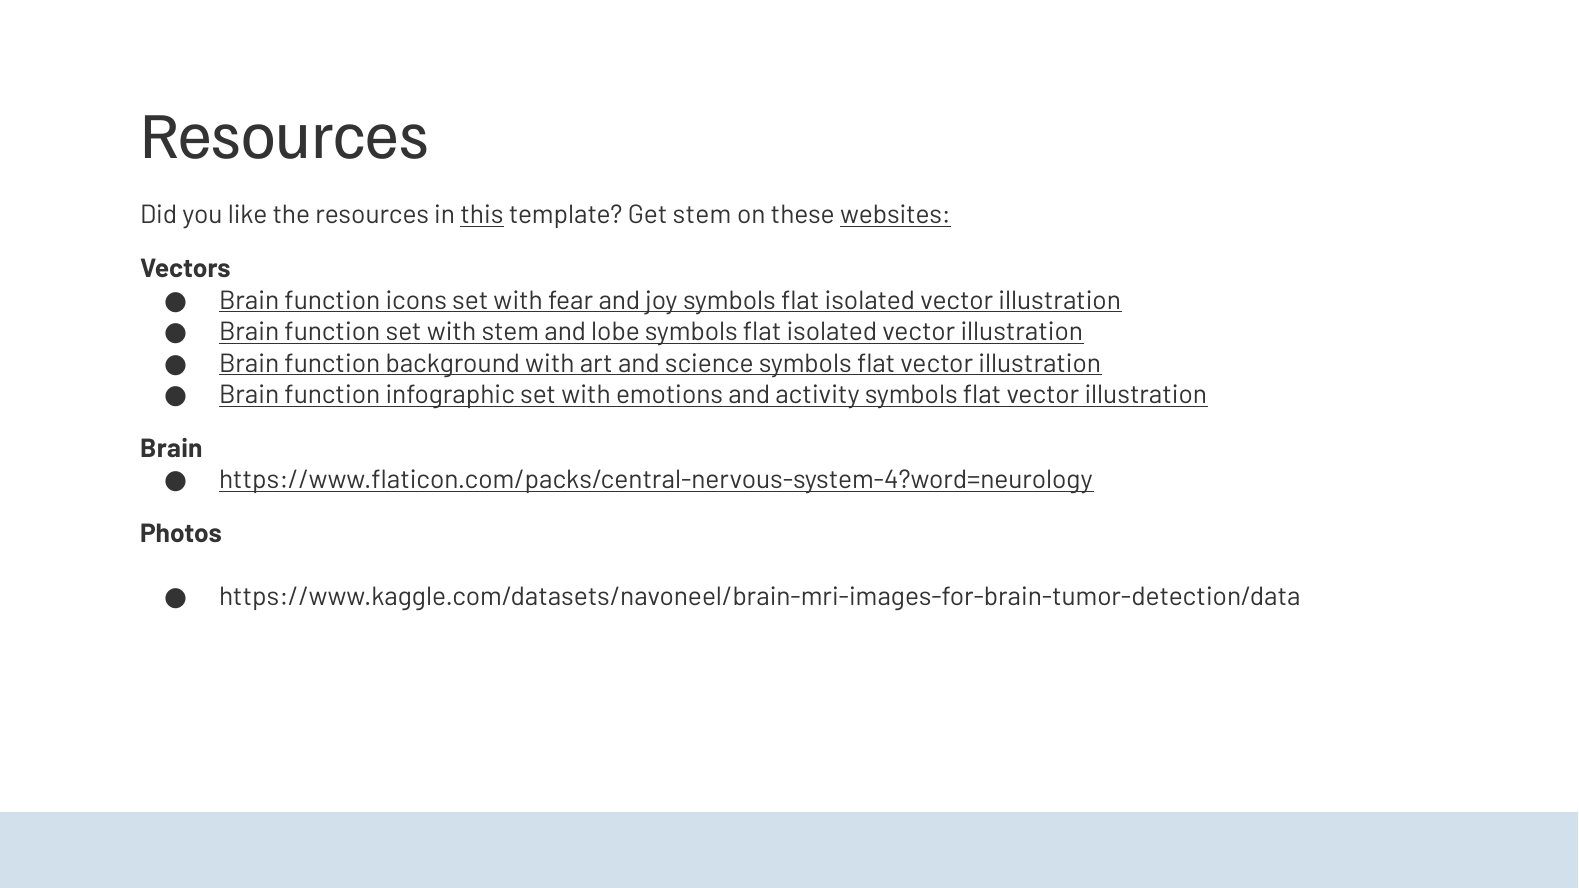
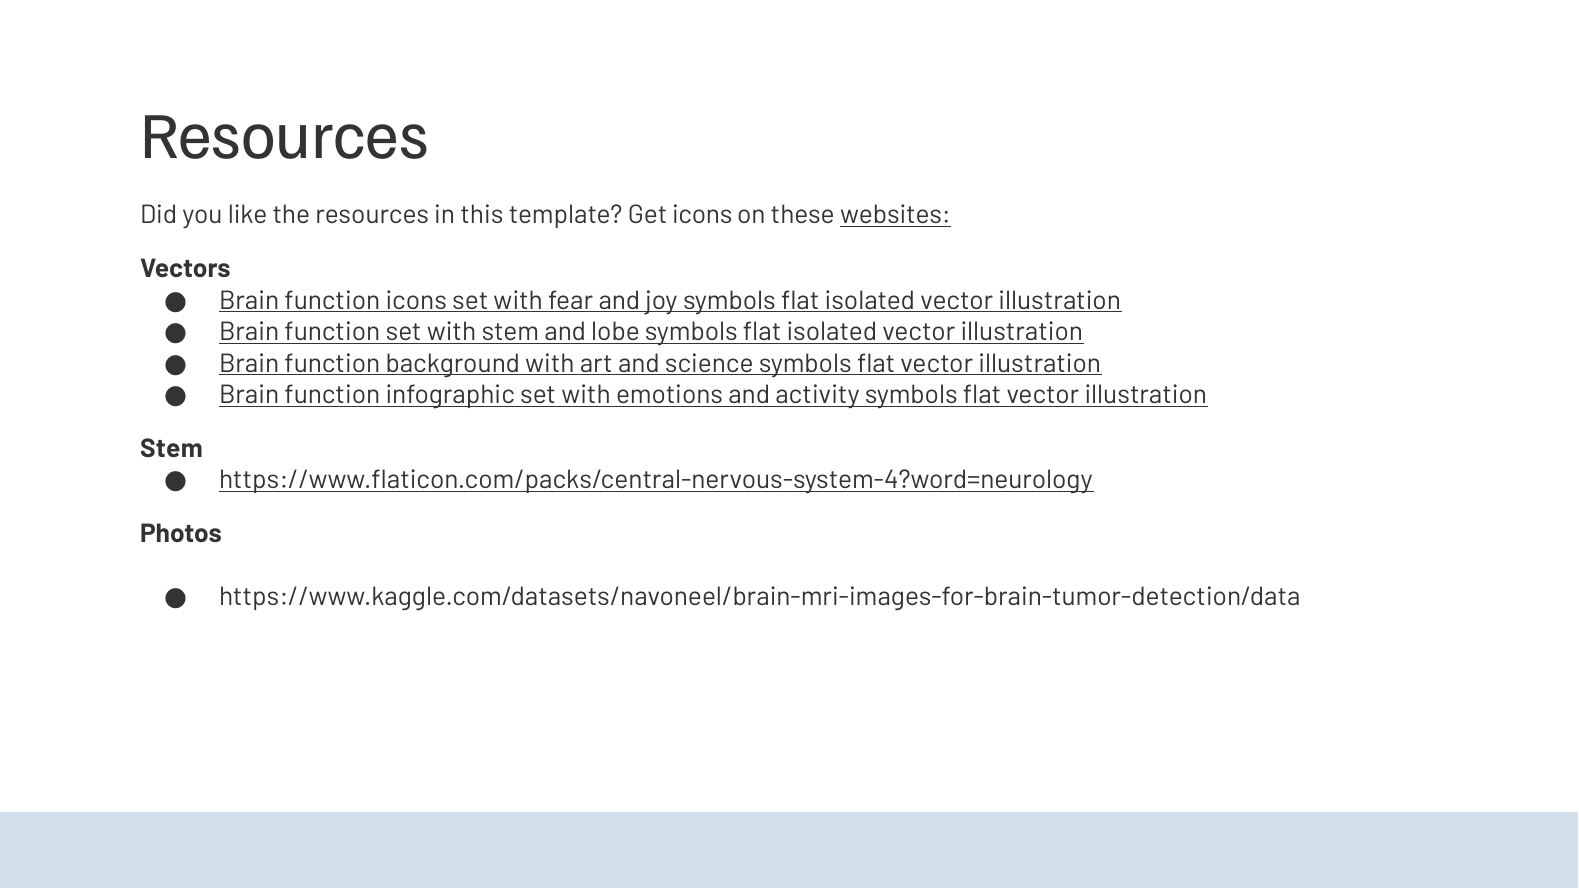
this underline: present -> none (482, 215)
Get stem: stem -> icons (702, 215)
Brain: Brain -> Stem (171, 449)
